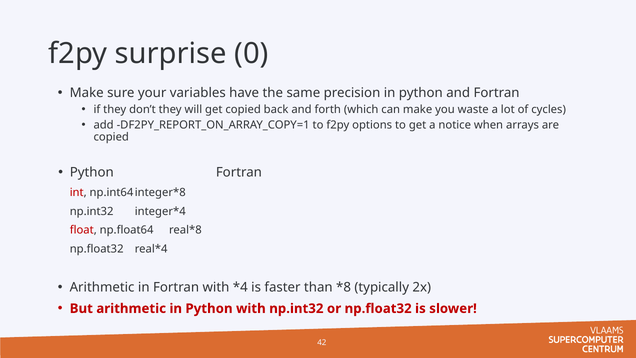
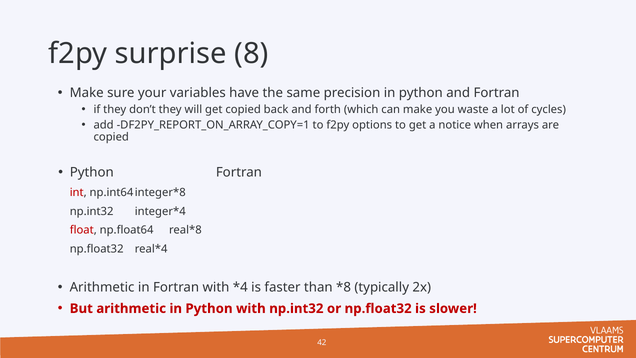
0: 0 -> 8 (251, 53)
